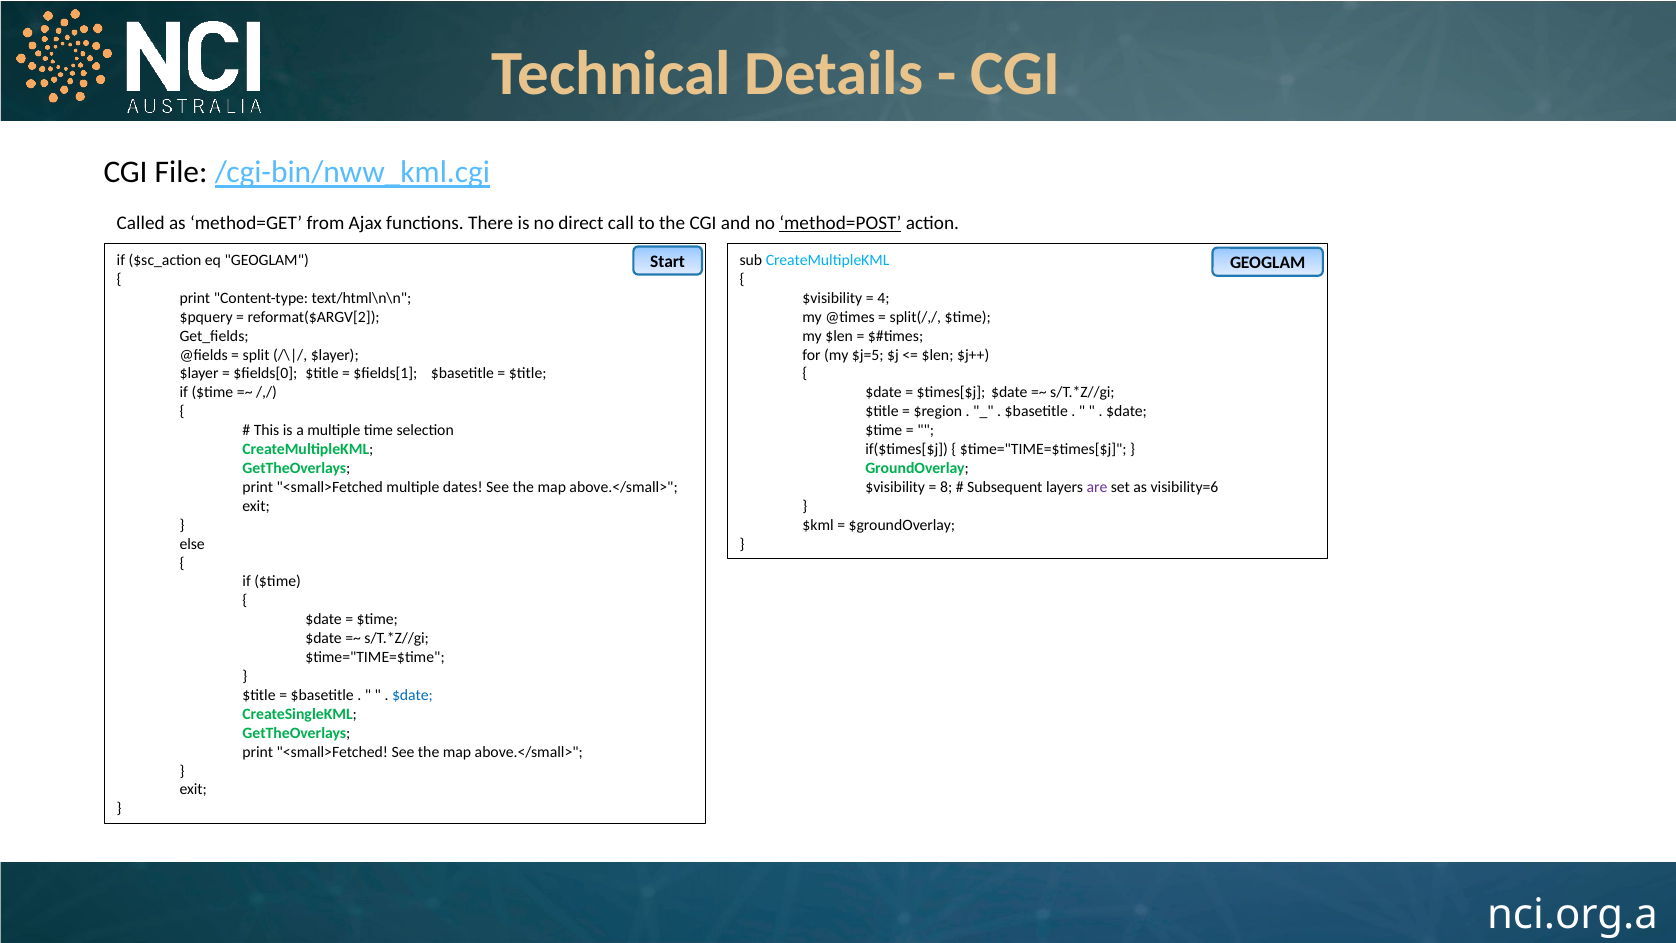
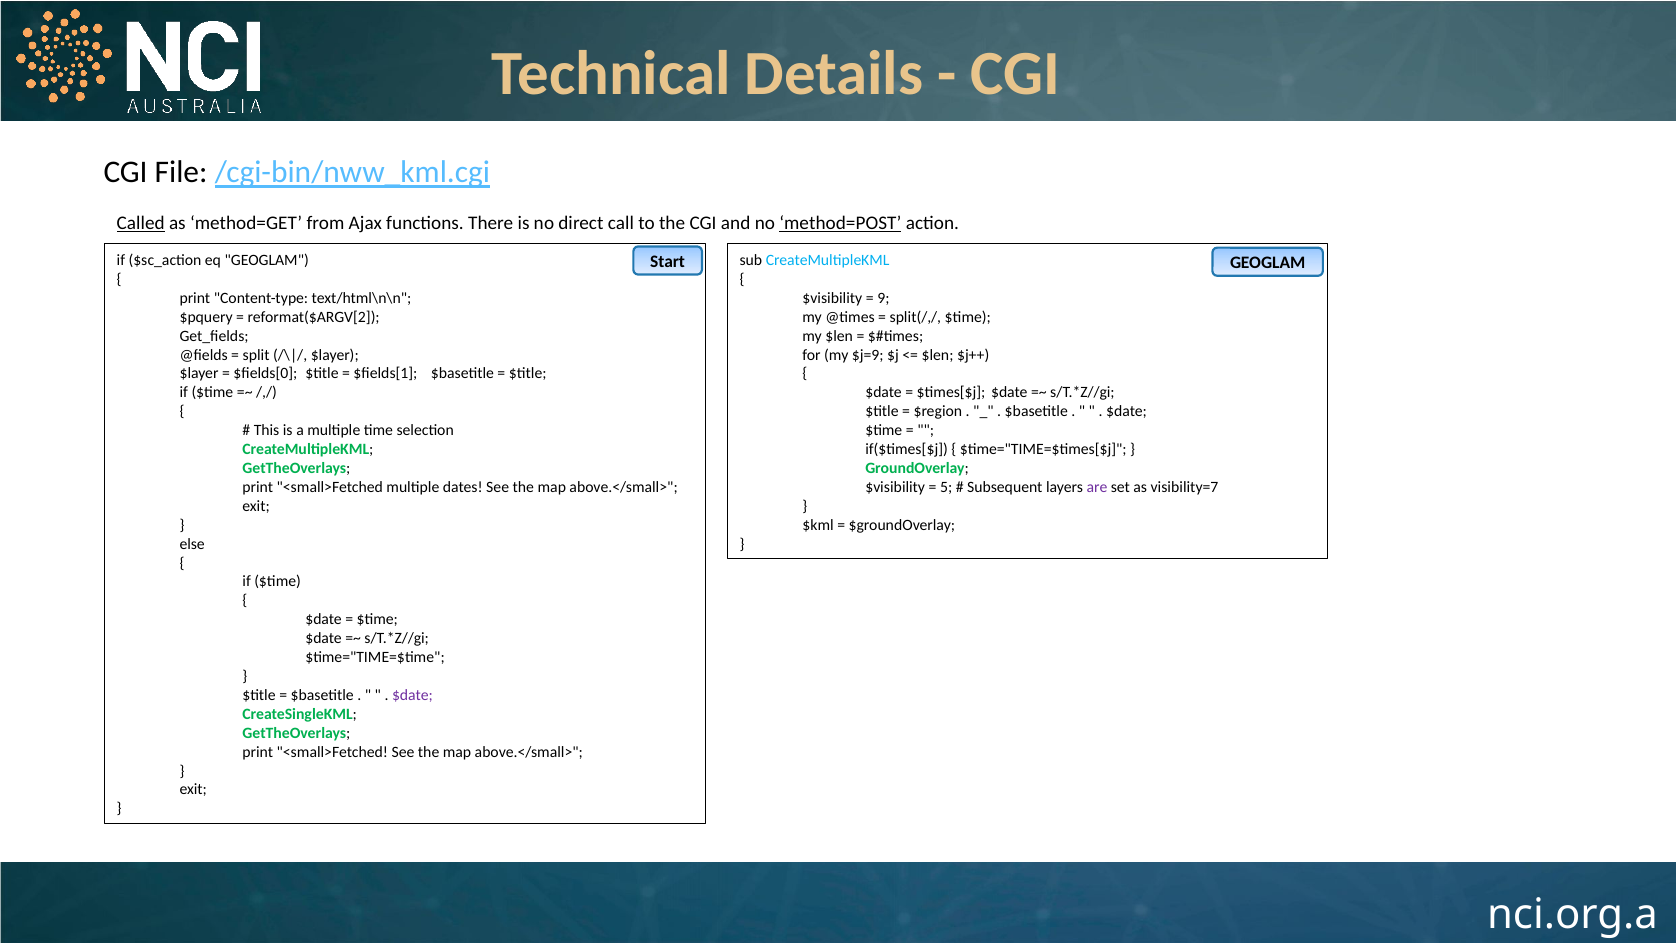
Called underline: none -> present (141, 223)
4: 4 -> 9 (883, 298)
$j=5: $j=5 -> $j=9 (868, 355)
8: 8 -> 5 (946, 487)
visibility=6: visibility=6 -> visibility=7 (1185, 487)
$date colour: blue -> purple (412, 695)
